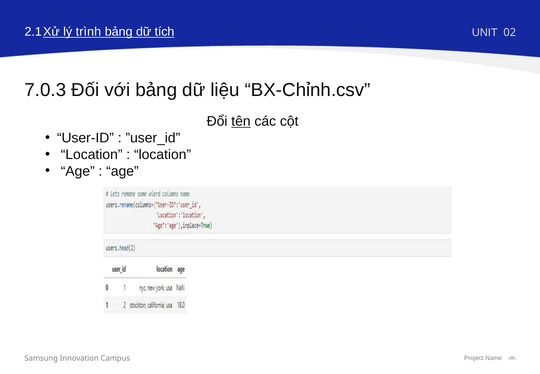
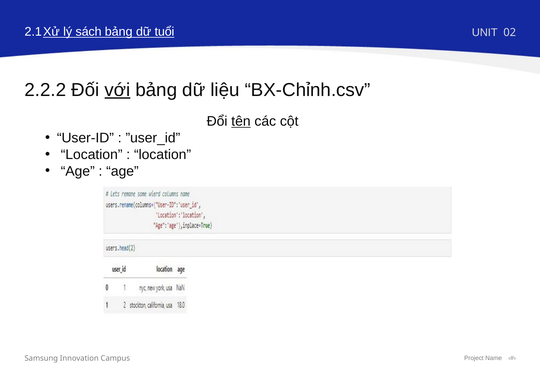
trình: trình -> sách (89, 32)
tích: tích -> tuổi (164, 32)
7.0.3: 7.0.3 -> 2.2.2 (45, 90)
với underline: none -> present (117, 90)
